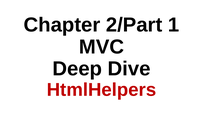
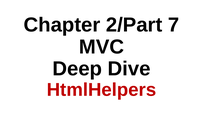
1: 1 -> 7 (174, 25)
